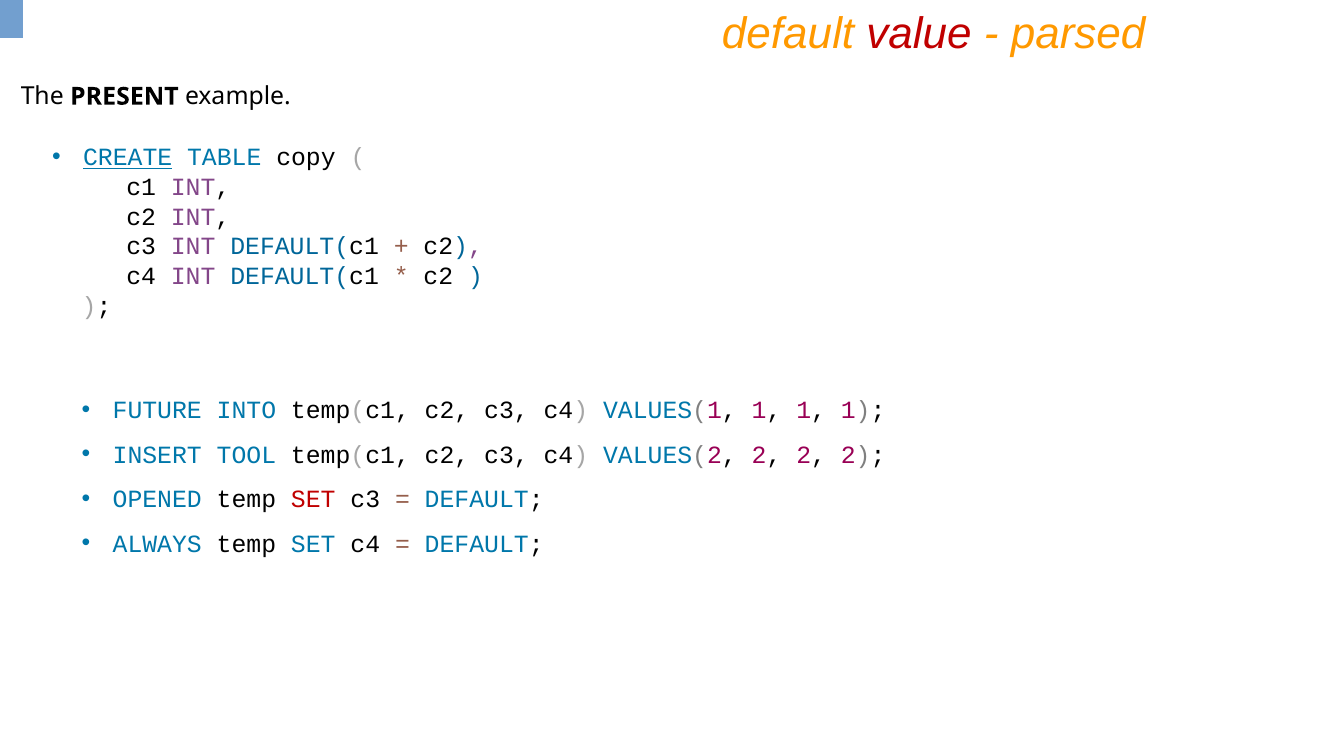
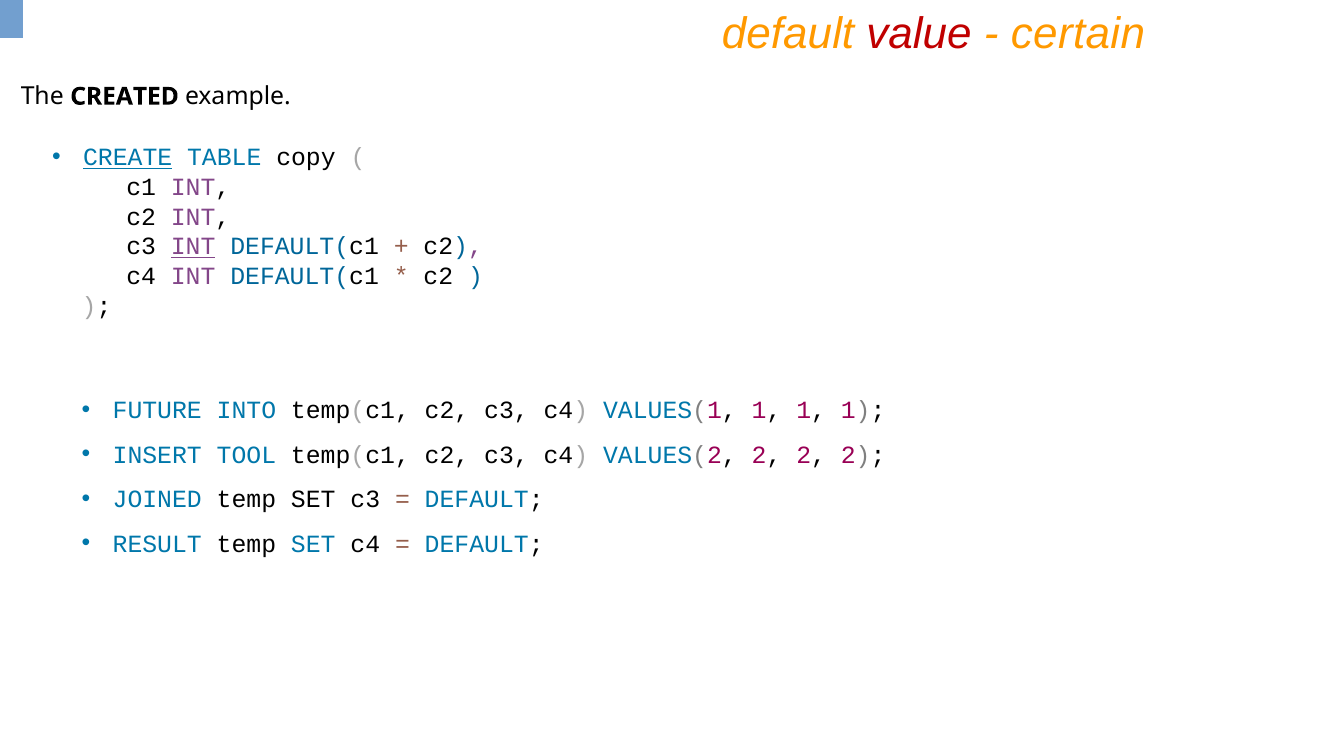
parsed: parsed -> certain (1078, 34)
PRESENT: PRESENT -> CREATED (125, 96)
INT underline: none -> present (193, 247)
OPENED: OPENED -> JOINED (157, 499)
SET colour: red -> black (313, 499)
ALWAYS: ALWAYS -> RESULT (157, 544)
